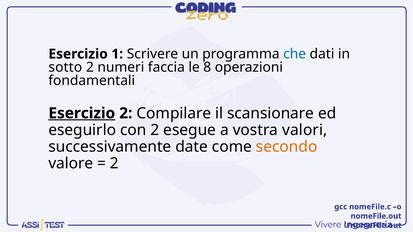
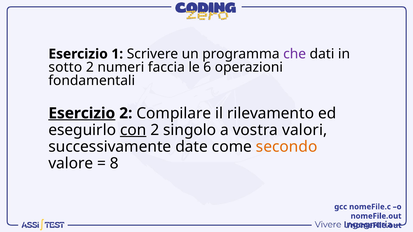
che colour: blue -> purple (295, 54)
8: 8 -> 6 (207, 67)
scansionare: scansionare -> rilevamento (271, 113)
con underline: none -> present (133, 130)
esegue: esegue -> singolo (190, 130)
2: 2 -> 8 (114, 164)
